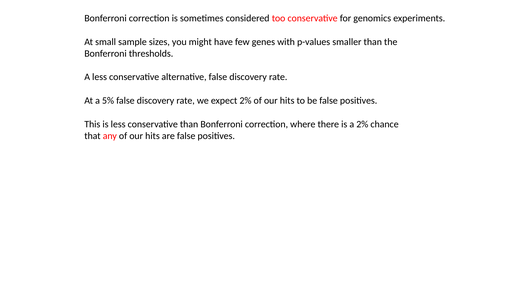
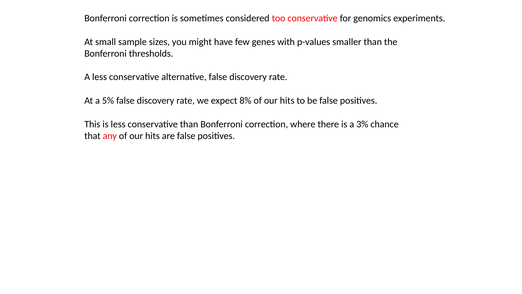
expect 2%: 2% -> 8% (245, 100)
a 2%: 2% -> 3% (362, 124)
